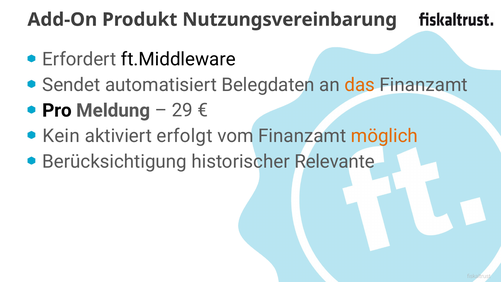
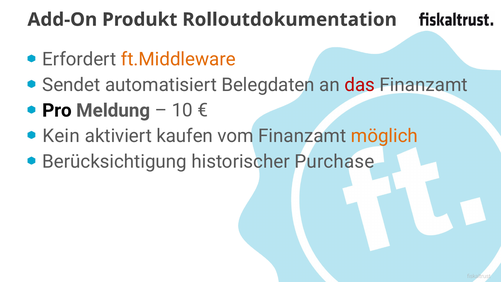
Nutzungsvereinbarung: Nutzungsvereinbarung -> Rolloutdokumentation (290, 20)
ft.Middleware colour: black -> orange (178, 59)
das colour: orange -> red (360, 85)
29: 29 -> 10 (182, 110)
erfolgt: erfolgt -> kaufen (185, 136)
Relevante: Relevante -> Purchase (334, 161)
